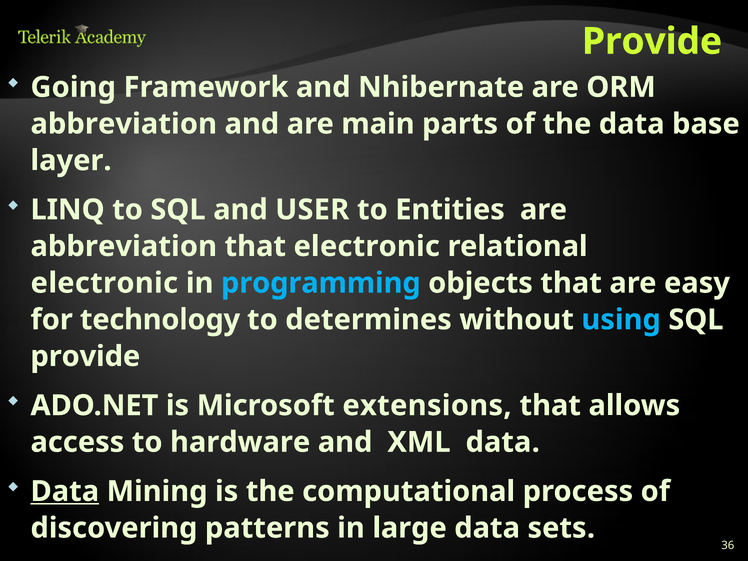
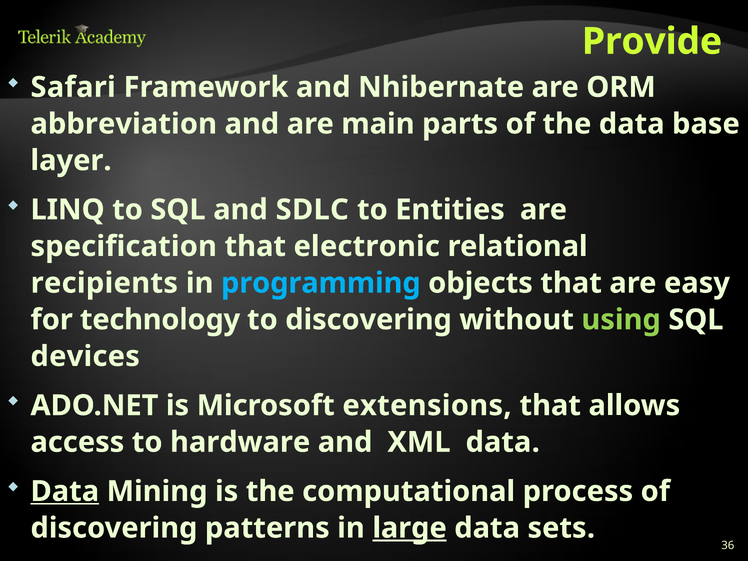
Going: Going -> Safari (73, 87)
USER: USER -> SDLC (312, 210)
abbreviation: abbreviation -> specification (124, 246)
electronic: electronic -> recipients (104, 283)
to determines: determines -> discovering (369, 320)
using colour: light blue -> light green (621, 320)
provide: provide -> devices (85, 356)
large underline: none -> present (410, 528)
